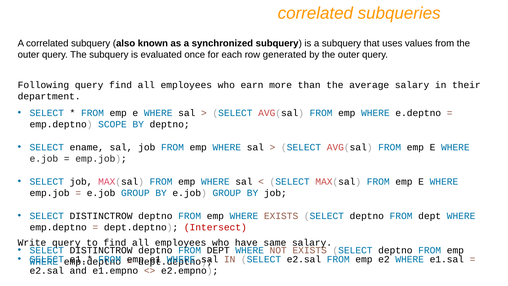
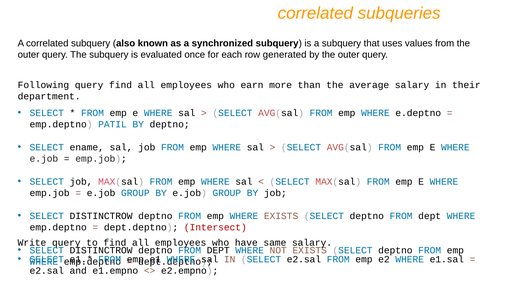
SCOPE: SCOPE -> PATIL (112, 124)
